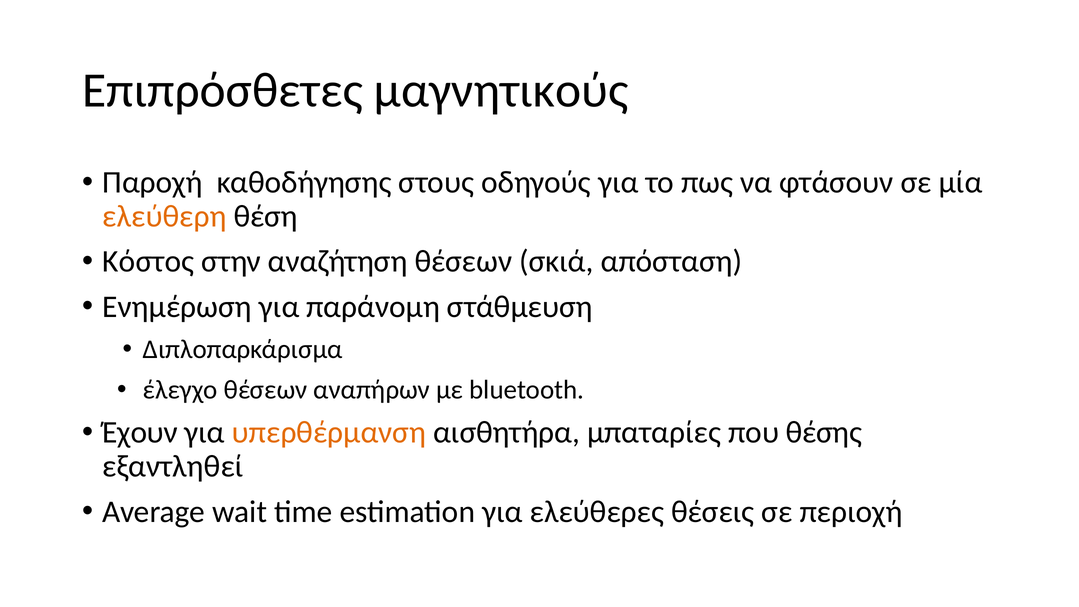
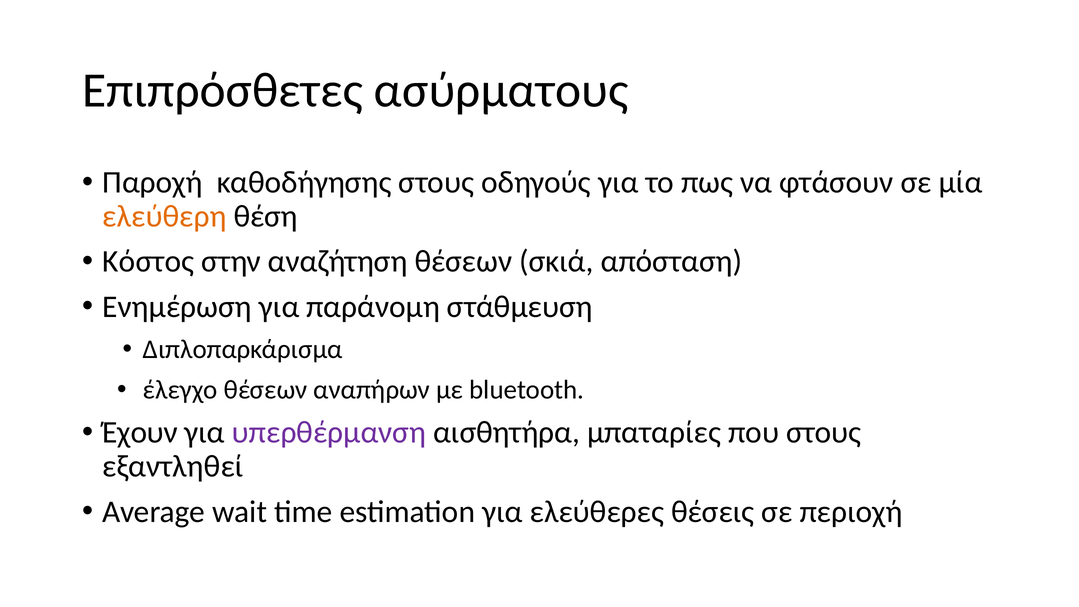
μαγνητικούς: μαγνητικούς -> ασύρματους (501, 91)
υπερθέρμανση colour: orange -> purple (329, 433)
που θέσης: θέσης -> στους (824, 433)
